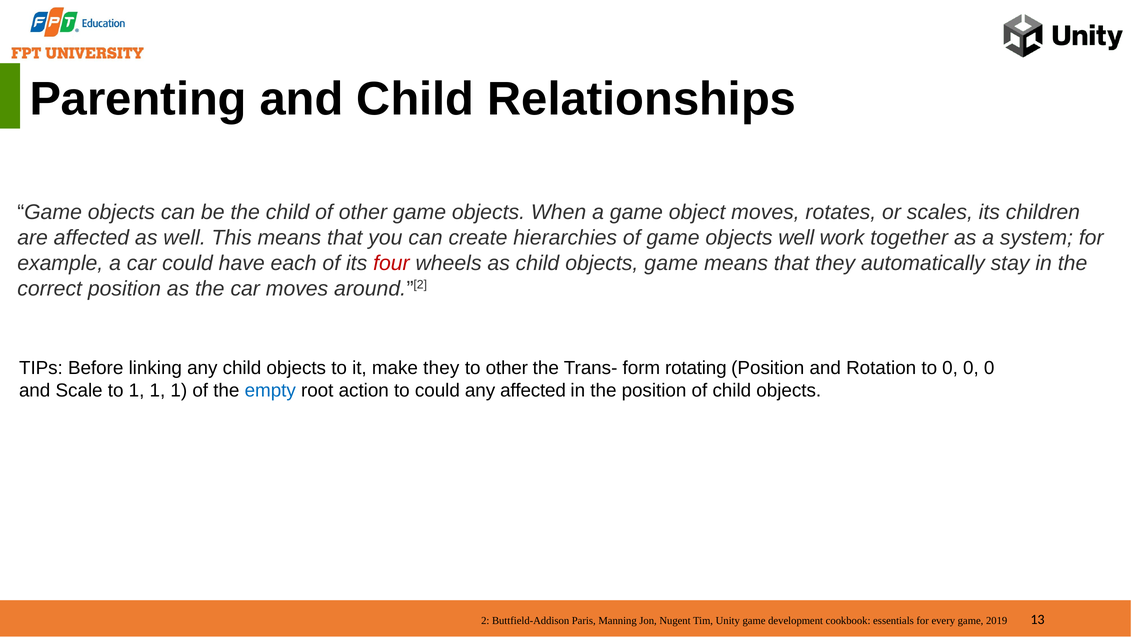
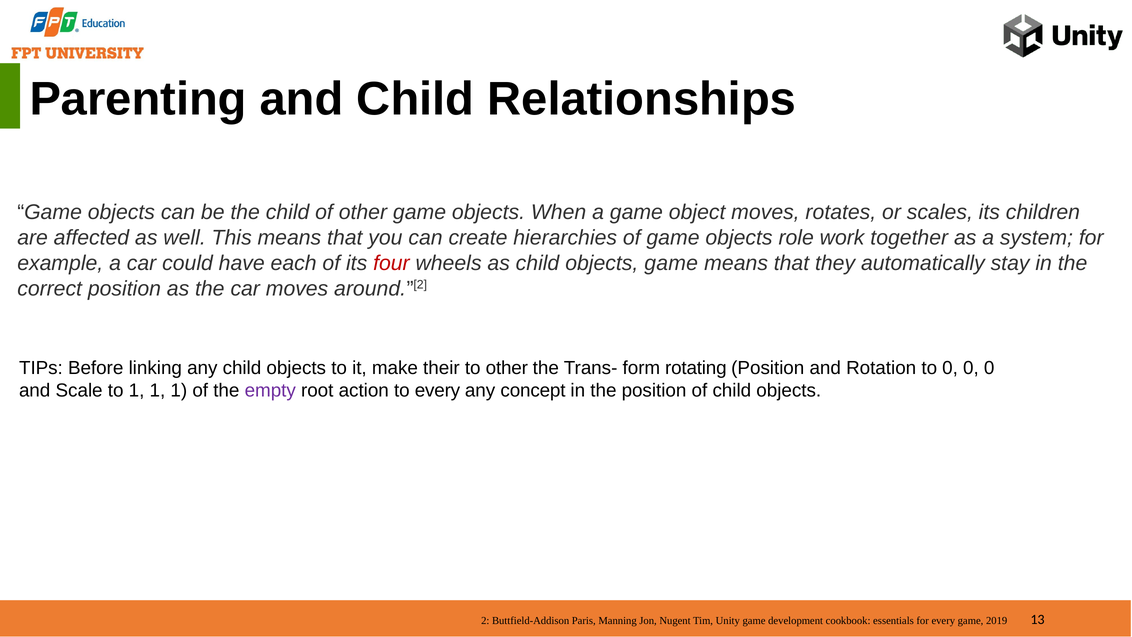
objects well: well -> role (796, 238)
make they: they -> their (441, 368)
empty colour: blue -> purple (270, 390)
to could: could -> every (437, 390)
any affected: affected -> concept (533, 390)
